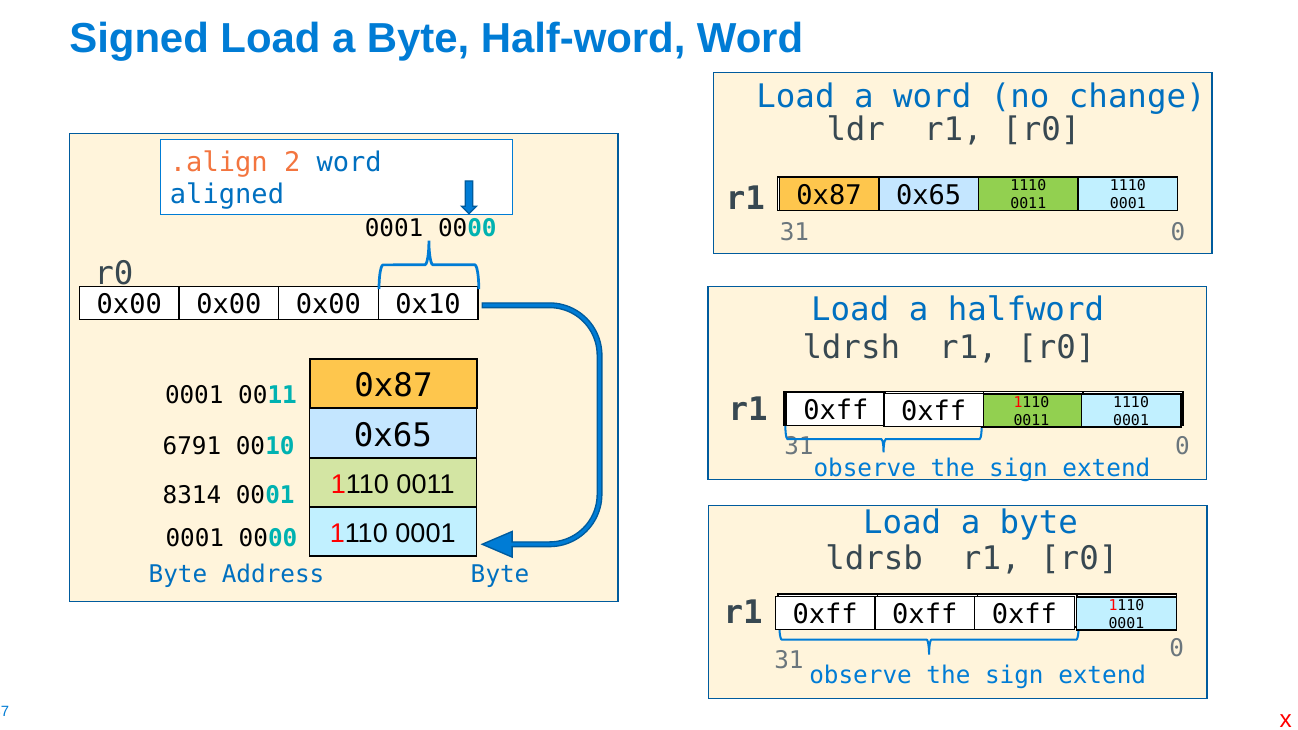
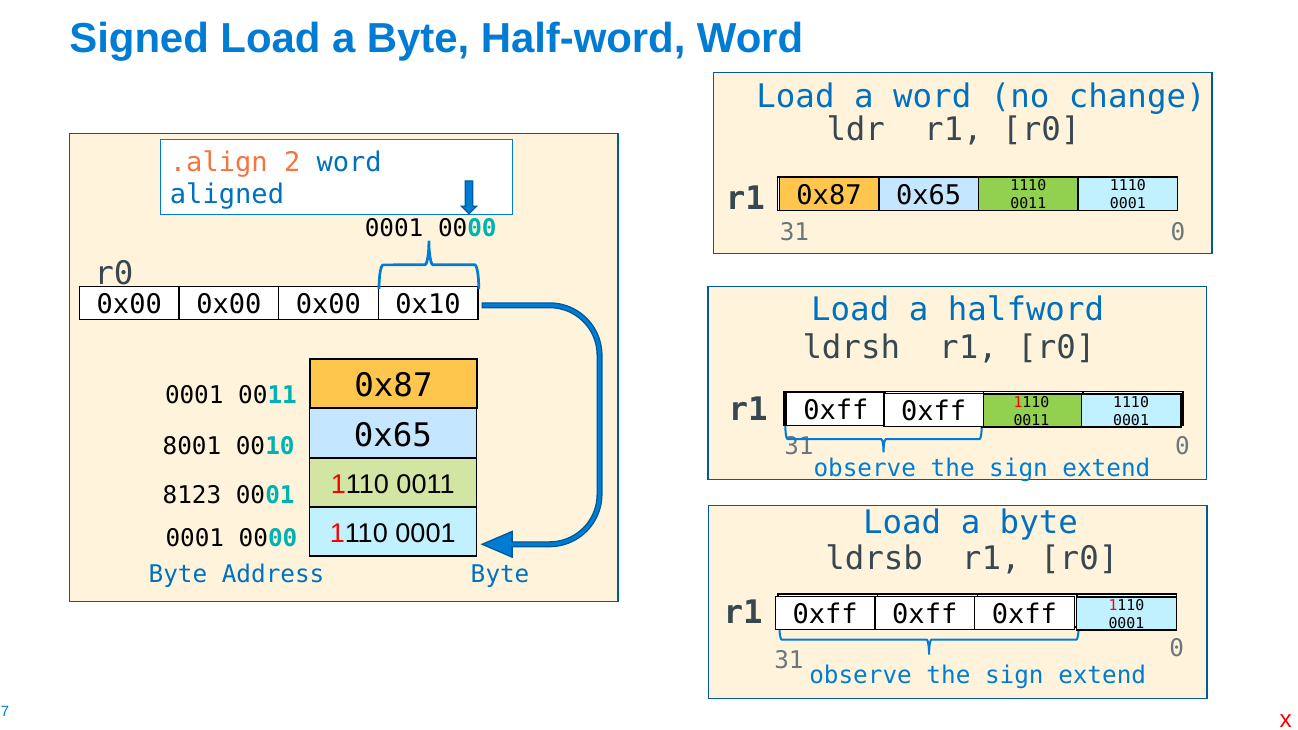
6791: 6791 -> 8001 (192, 446)
8314: 8314 -> 8123 (192, 496)
